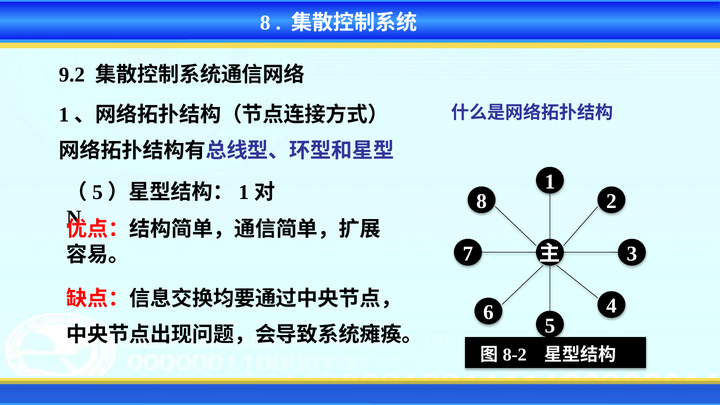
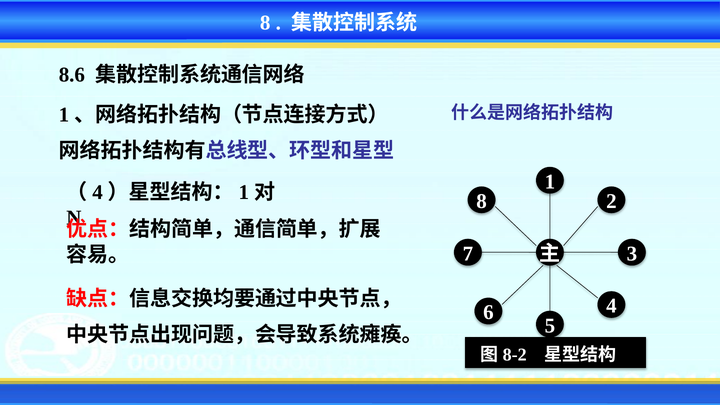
9.2: 9.2 -> 8.6 (72, 75)
5: 5 -> 4 (98, 192)
